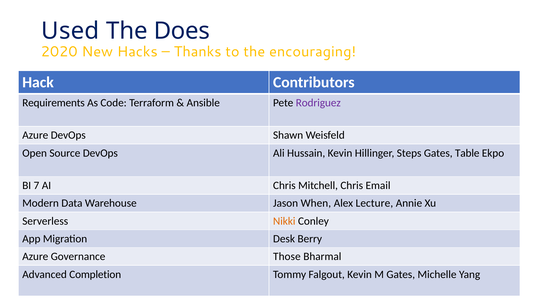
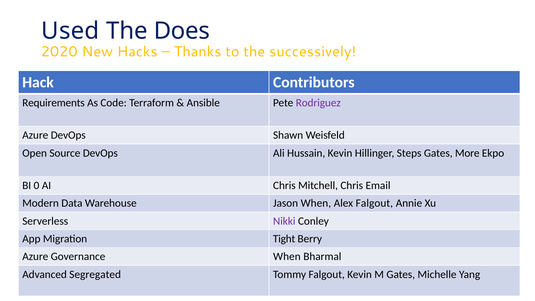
encouraging: encouraging -> successively (313, 52)
Table: Table -> More (467, 153)
7: 7 -> 0 (36, 185)
Alex Lecture: Lecture -> Falgout (374, 203)
Nikki colour: orange -> purple (284, 221)
Desk: Desk -> Tight (284, 239)
Governance Those: Those -> When (287, 256)
Completion: Completion -> Segregated (95, 274)
